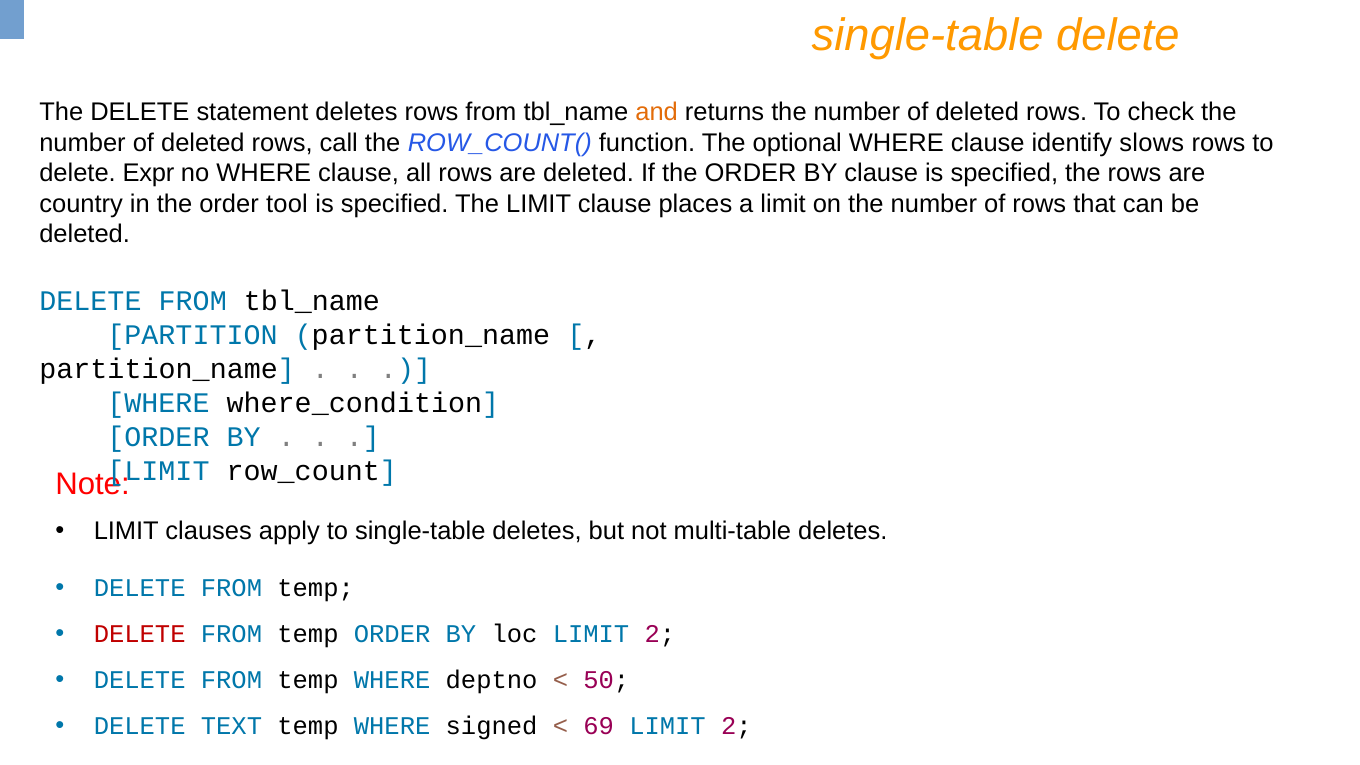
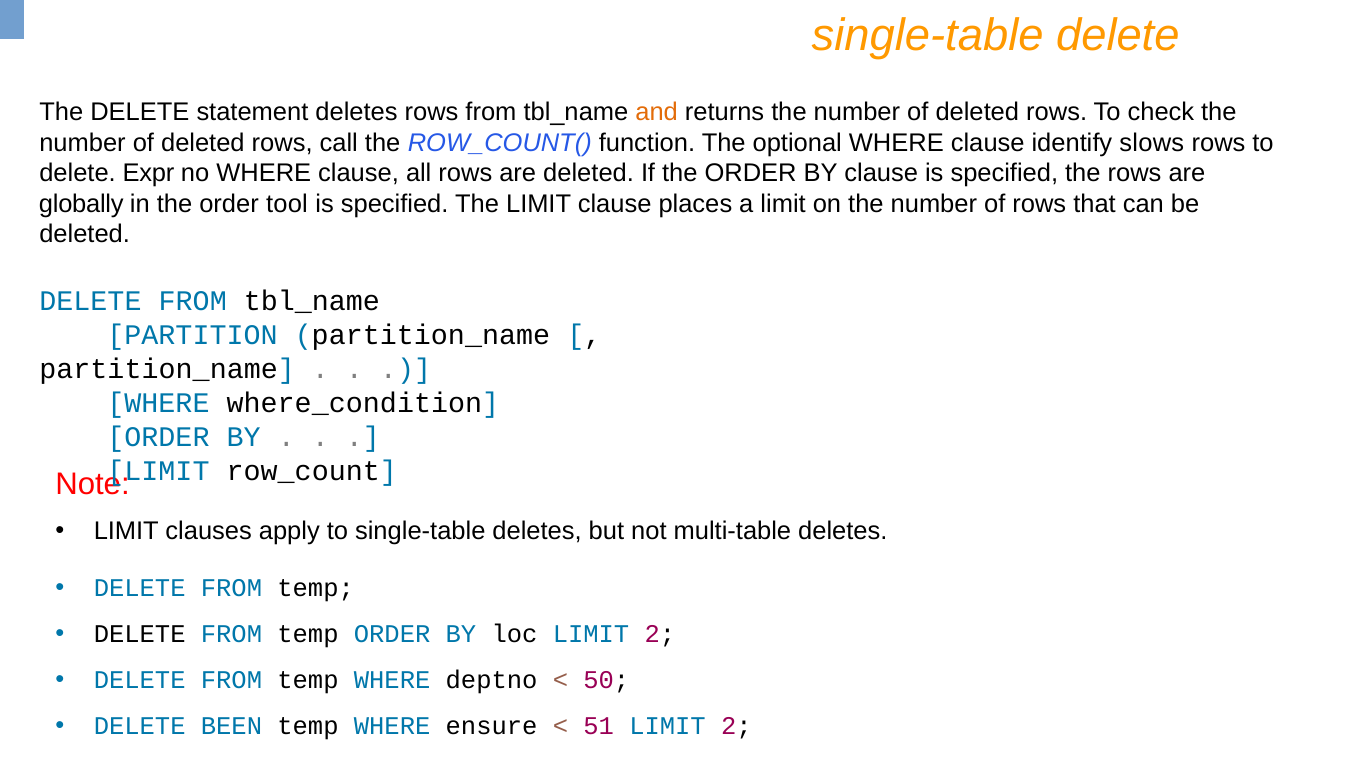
country: country -> globally (81, 204)
DELETE colour: red -> black (140, 634)
TEXT: TEXT -> BEEN (231, 726)
signed: signed -> ensure (492, 726)
69: 69 -> 51 (599, 726)
